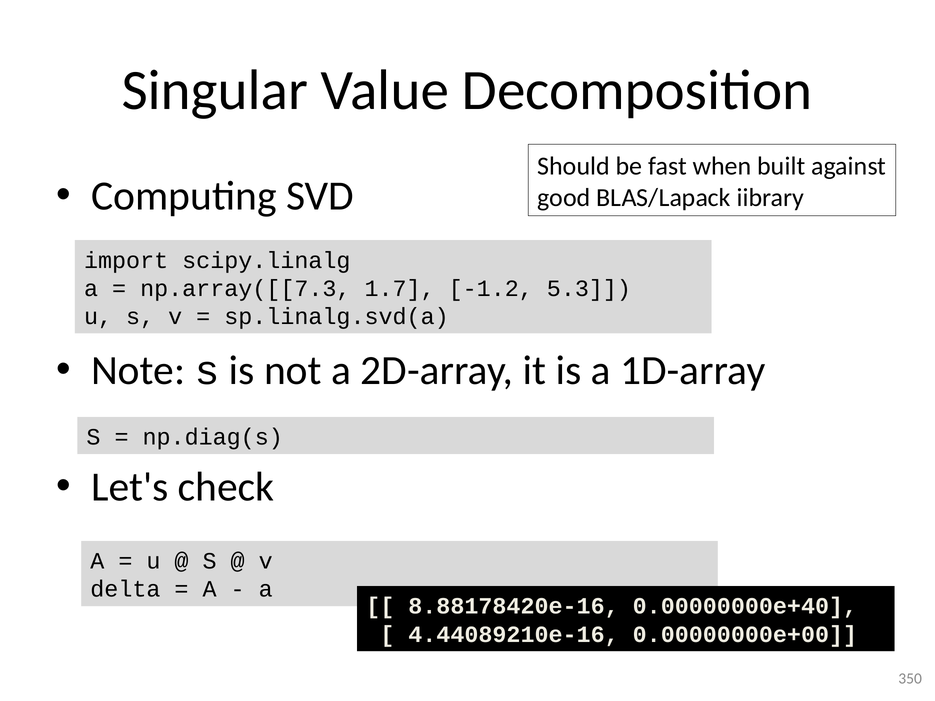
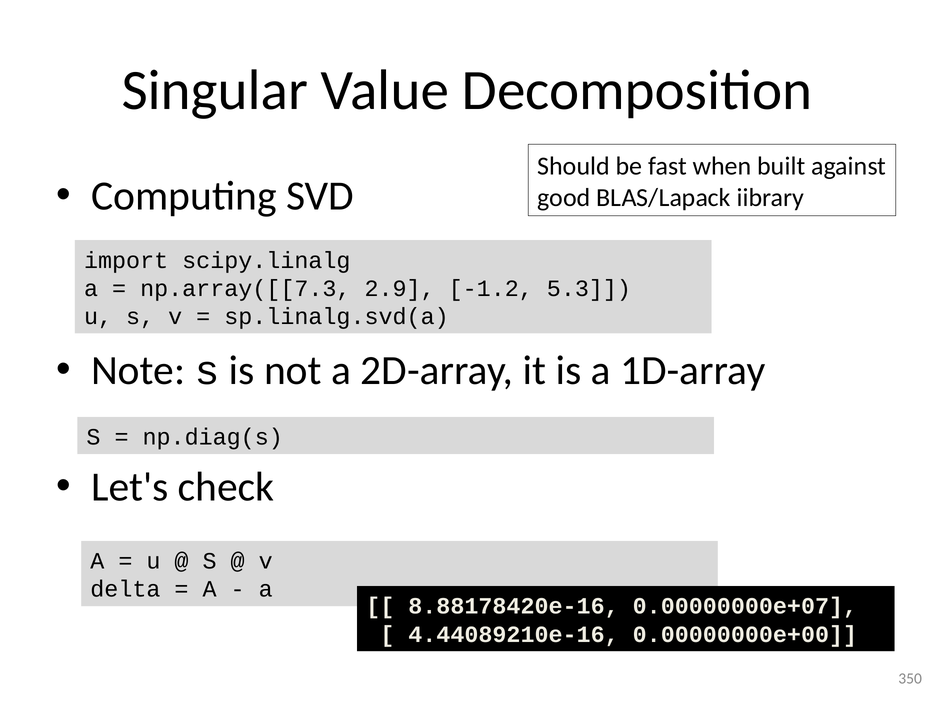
1.7: 1.7 -> 2.9 (400, 288)
0.00000000e+40: 0.00000000e+40 -> 0.00000000e+07 (745, 606)
